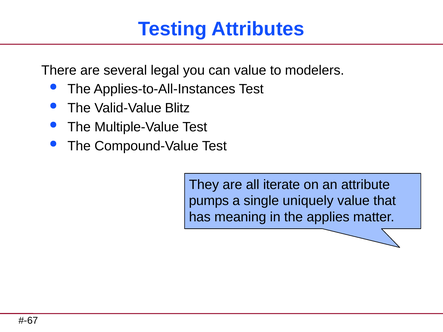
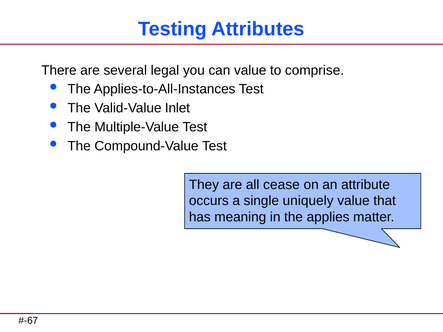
modelers: modelers -> comprise (315, 70)
Blitz: Blitz -> Inlet (177, 108)
iterate: iterate -> cease (281, 185)
pumps: pumps -> occurs (209, 201)
